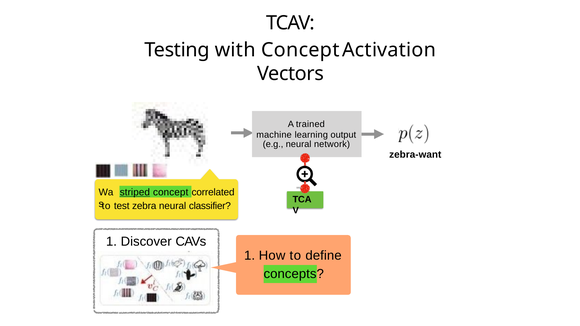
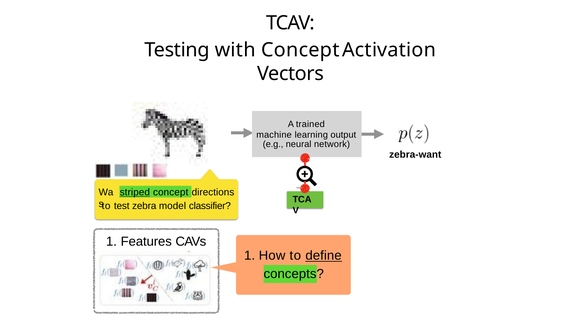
correlated: correlated -> directions (213, 192)
zebra neural: neural -> model (172, 206)
Discover: Discover -> Features (146, 242)
define underline: none -> present (324, 256)
